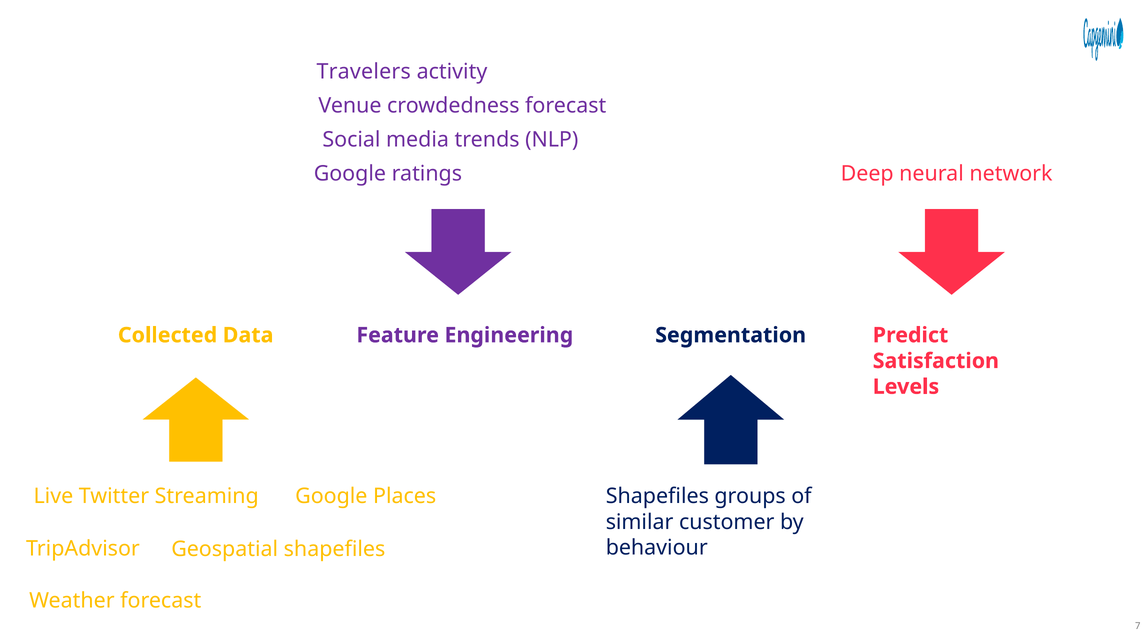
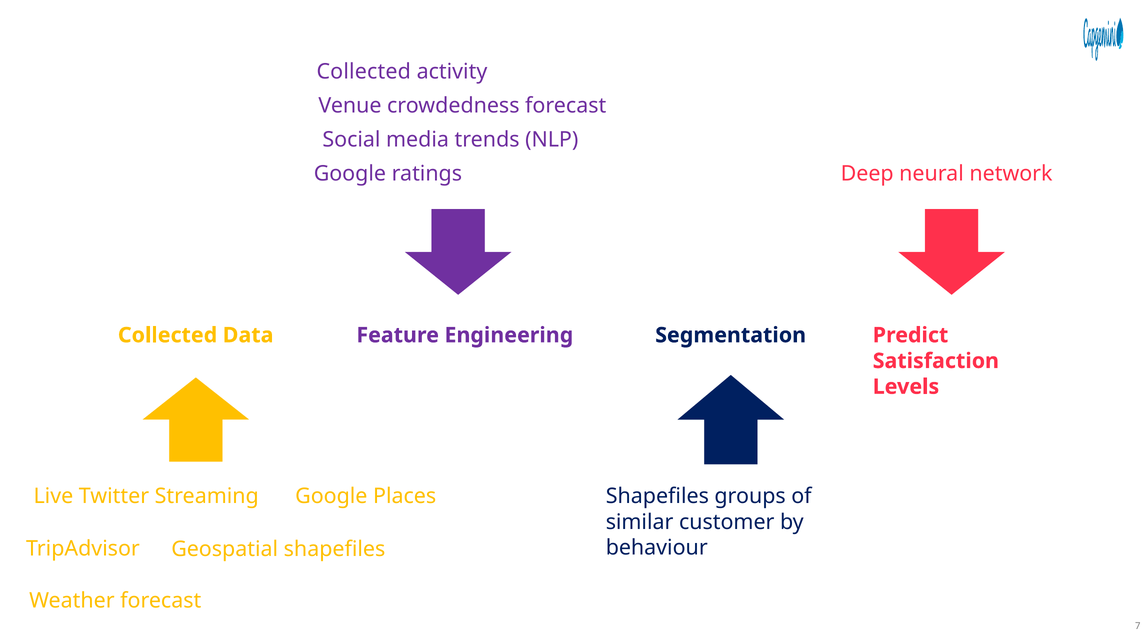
Travelers: Travelers -> Collected (364, 71)
